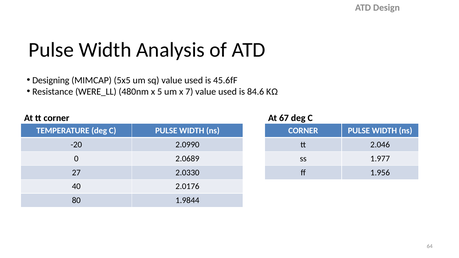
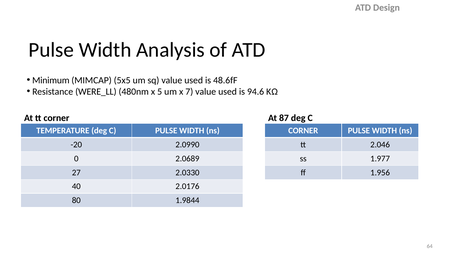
Designing: Designing -> Minimum (51, 80)
45.6fF: 45.6fF -> 48.6fF (225, 80)
84.6: 84.6 -> 94.6 (256, 92)
67: 67 -> 87 (284, 118)
